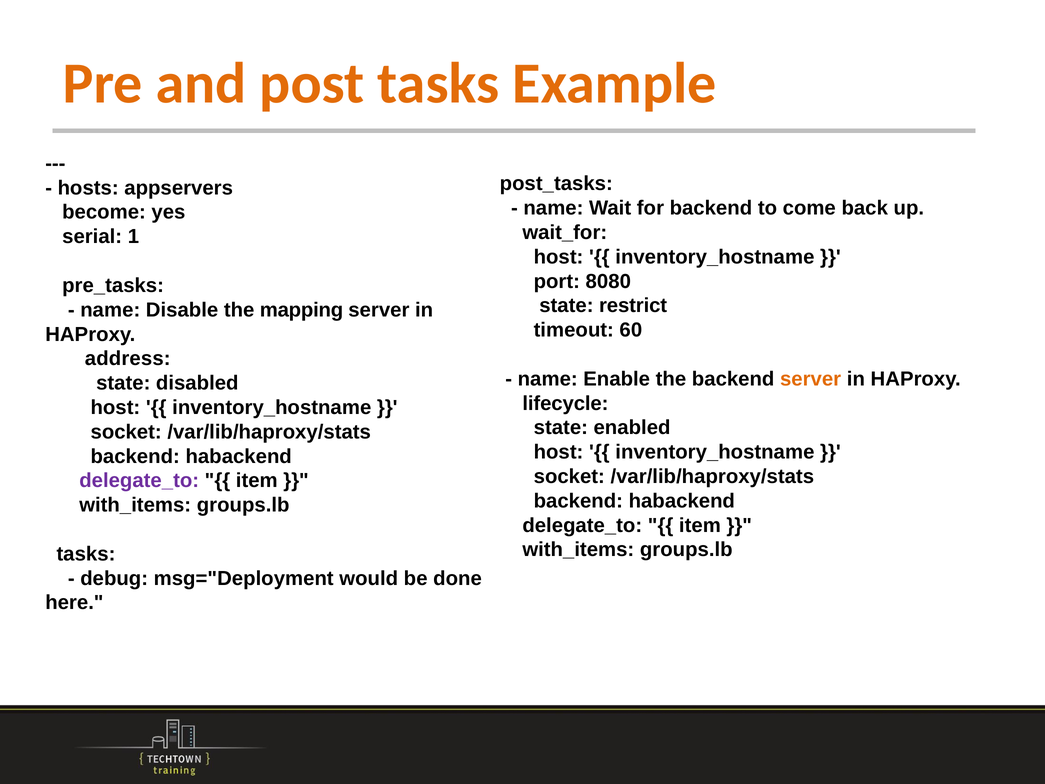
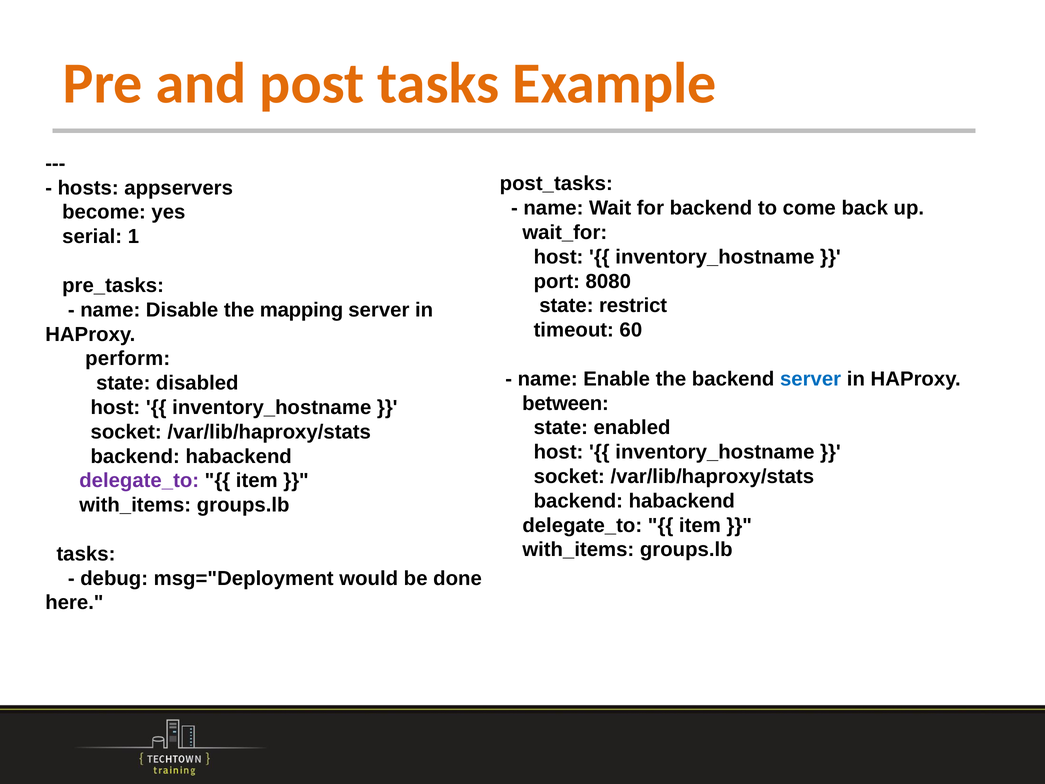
address: address -> perform (128, 359)
server colour: orange -> blue (811, 379)
lifecycle: lifecycle -> between (565, 403)
